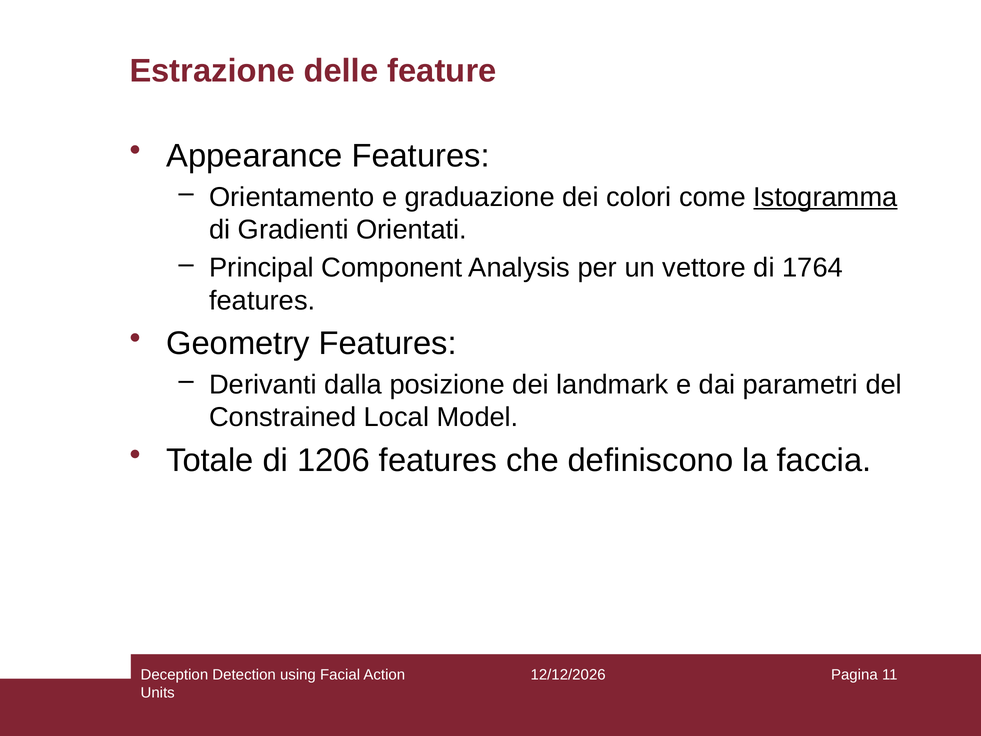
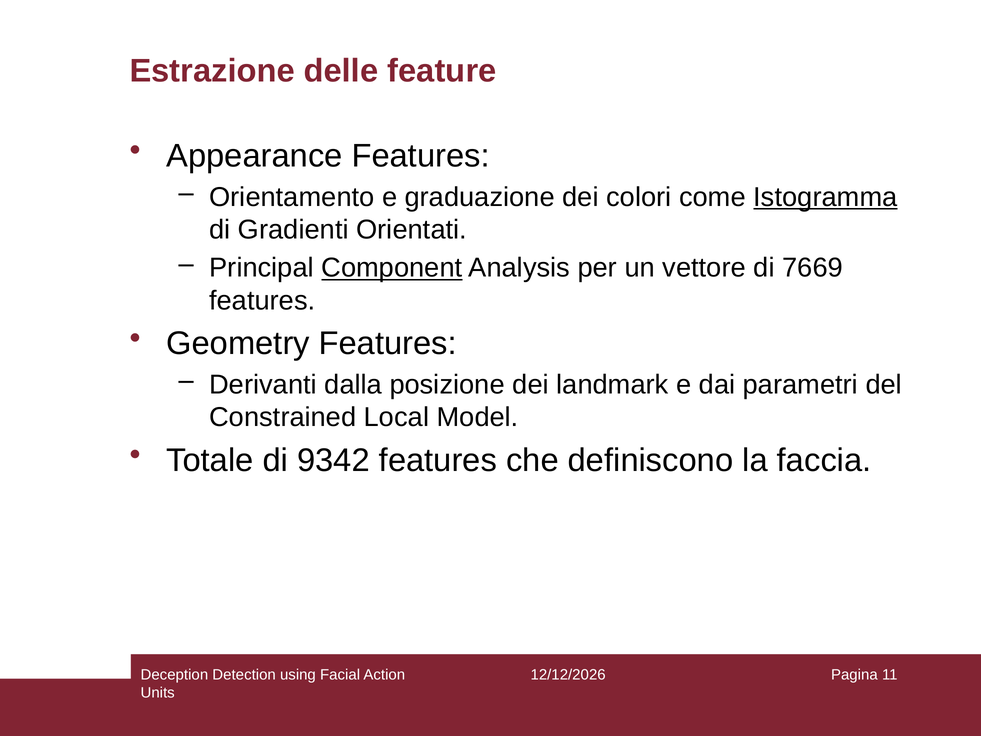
Component underline: none -> present (392, 268)
1764: 1764 -> 7669 (813, 268)
1206: 1206 -> 9342 (333, 460)
